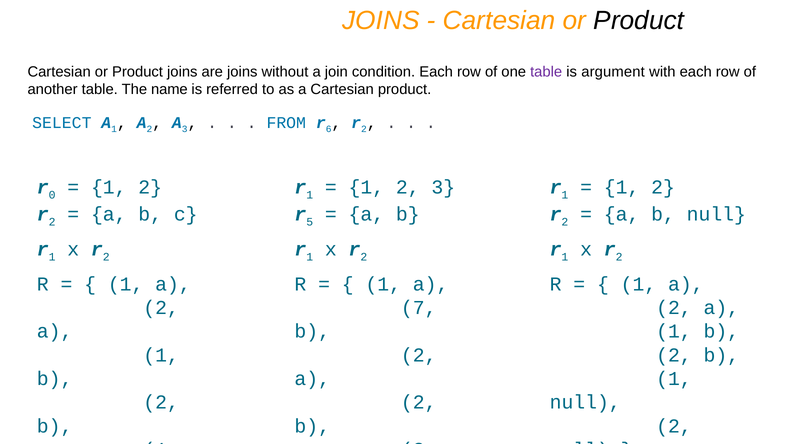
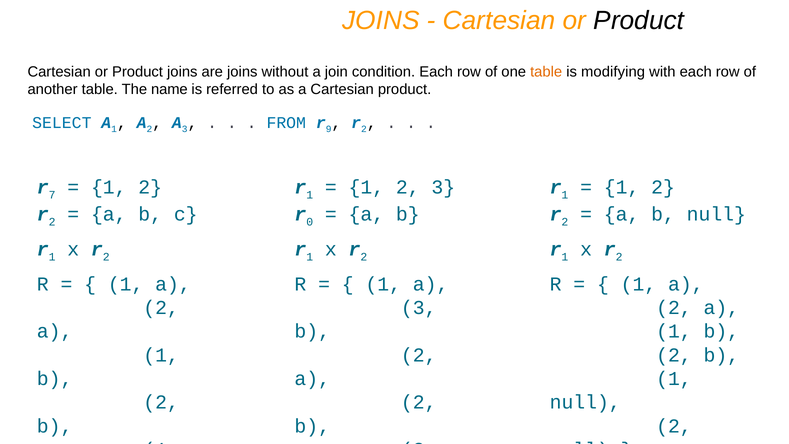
table colour: purple -> orange (546, 72)
argument: argument -> modifying (613, 72)
6: 6 -> 9 (329, 129)
0: 0 -> 7 (52, 195)
5: 5 -> 0 (310, 222)
7: 7 -> 3 (419, 308)
